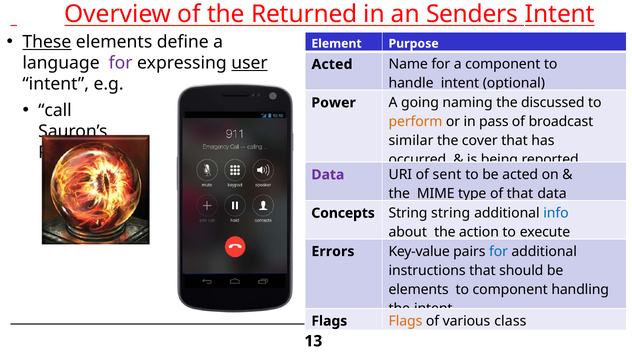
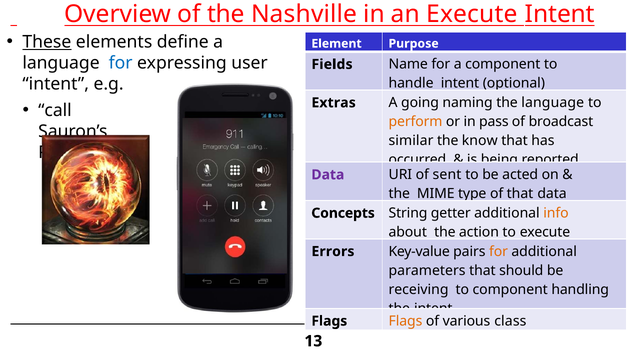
Returned: Returned -> Nashville (304, 14)
an Senders: Senders -> Execute (472, 14)
for colour: purple -> blue (121, 63)
user underline: present -> none (249, 63)
Acted: Acted -> Fields (332, 64)
Power: Power -> Extras (334, 103)
the discussed: discussed -> language (553, 103)
cover: cover -> know (480, 141)
String string: string -> getter (451, 213)
info colour: blue -> orange (556, 213)
for colour: blue -> orange (499, 252)
instructions: instructions -> parameters (427, 271)
elements: elements -> receiving (419, 290)
